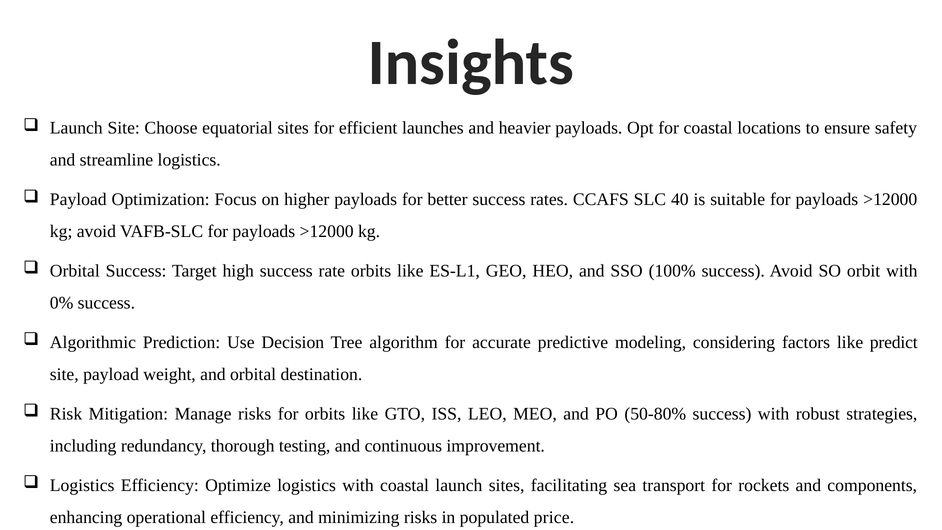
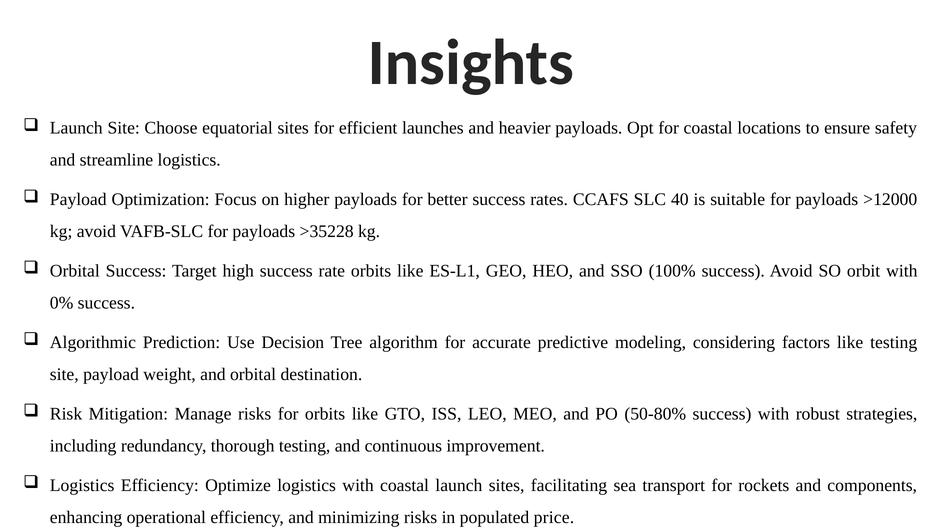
VAFB-SLC for payloads >12000: >12000 -> >35228 (327, 231)
like predict: predict -> testing (894, 342)
